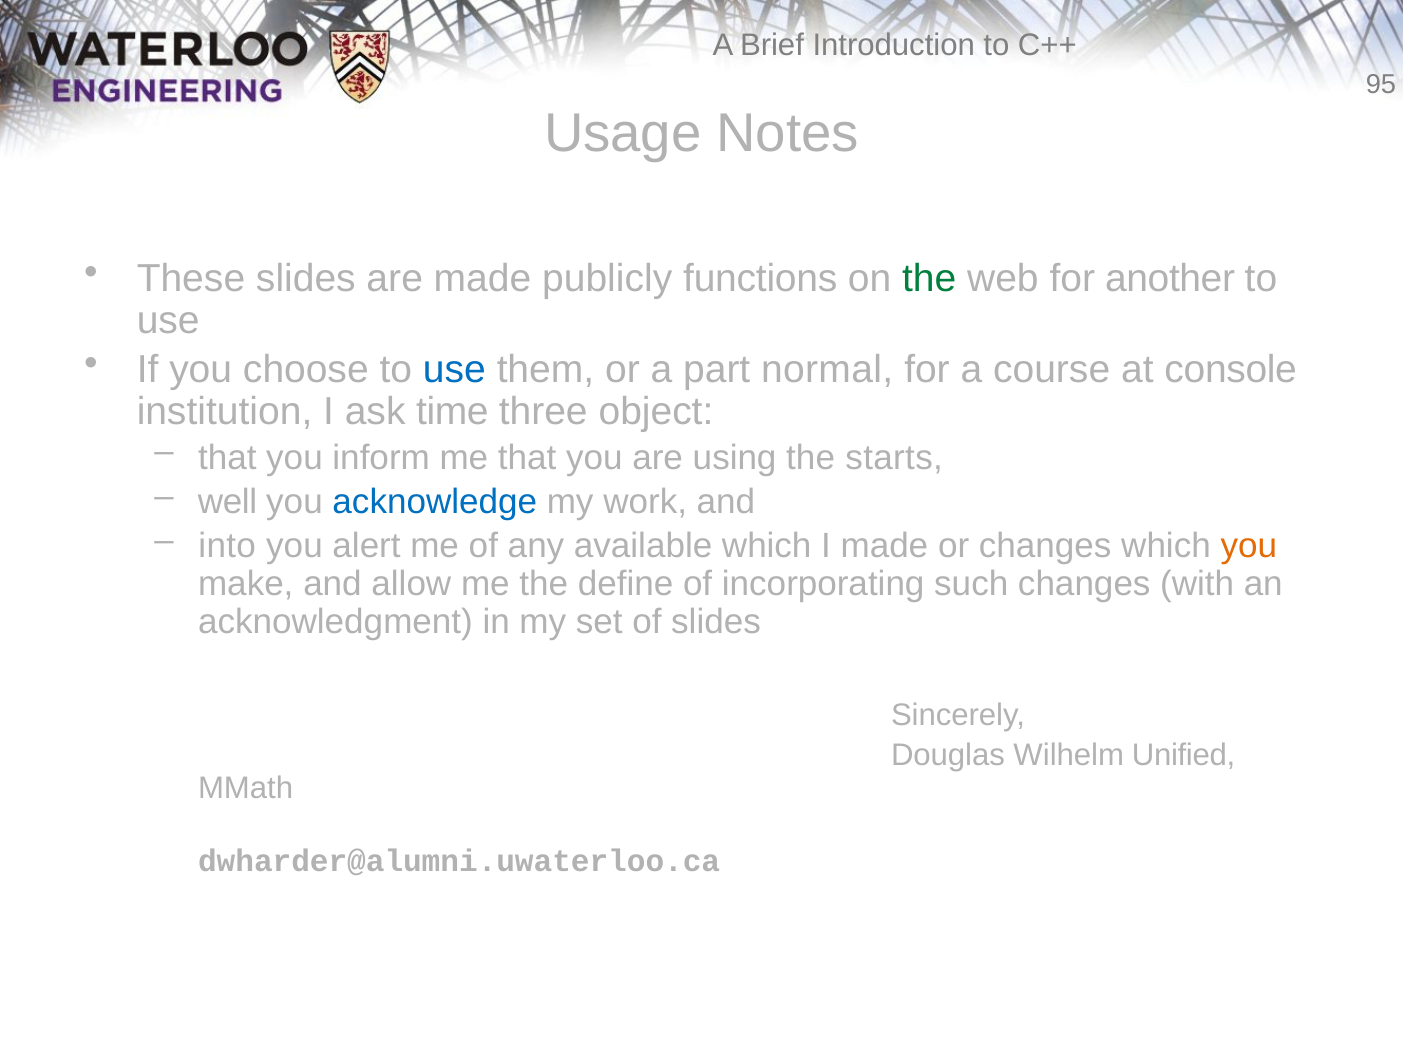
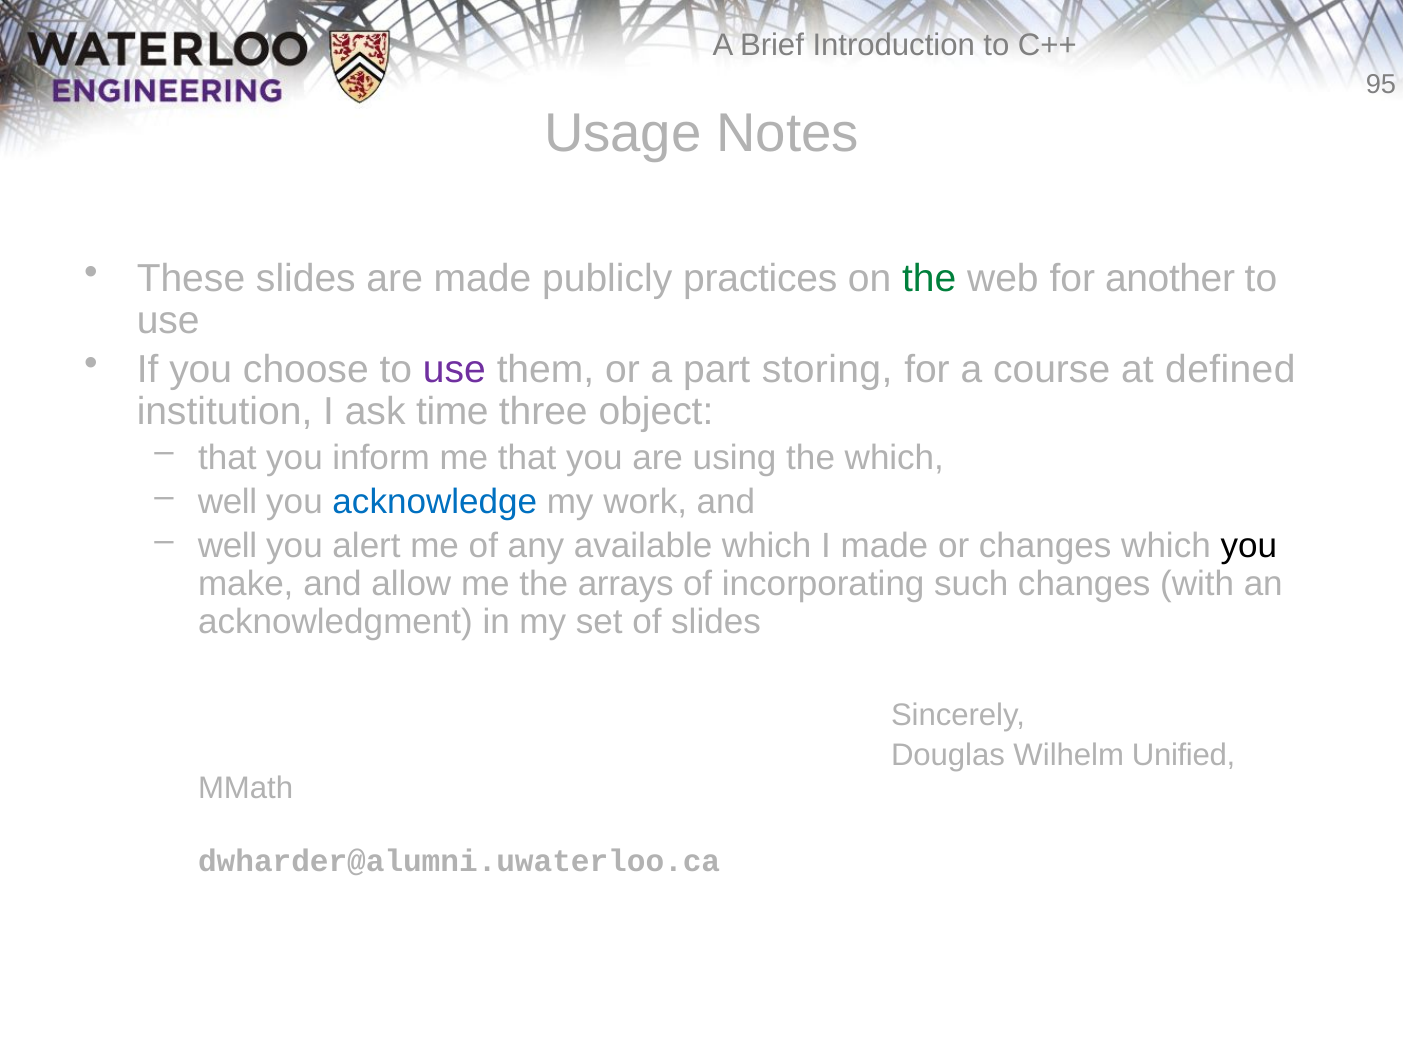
functions: functions -> practices (760, 279)
use colour: blue -> purple (454, 370)
normal: normal -> storing (827, 370)
console: console -> defined (1230, 370)
the starts: starts -> which (894, 458)
into: into -> well (228, 546)
you colour: orange -> black (1249, 546)
define: define -> arrays (626, 584)
